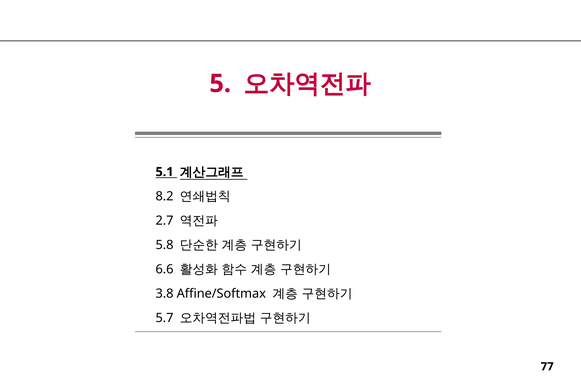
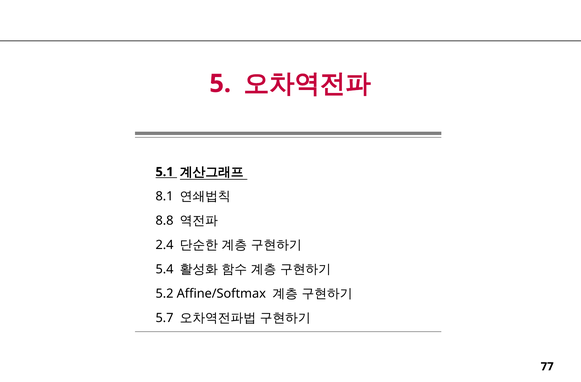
8.2: 8.2 -> 8.1 (164, 196)
2.7: 2.7 -> 8.8 (164, 220)
5.8: 5.8 -> 2.4 (164, 245)
6.6: 6.6 -> 5.4 (164, 269)
3.8: 3.8 -> 5.2 (164, 293)
